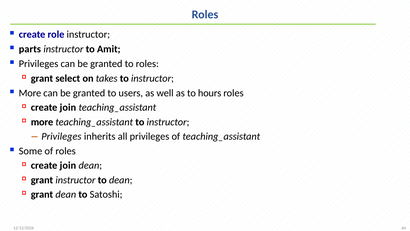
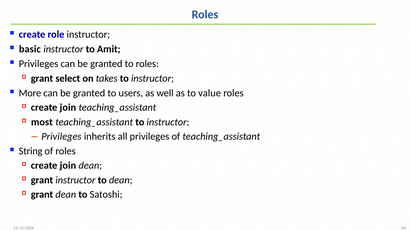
parts: parts -> basic (30, 49)
hours: hours -> value (210, 93)
more: more -> most (42, 122)
Some: Some -> String (31, 151)
